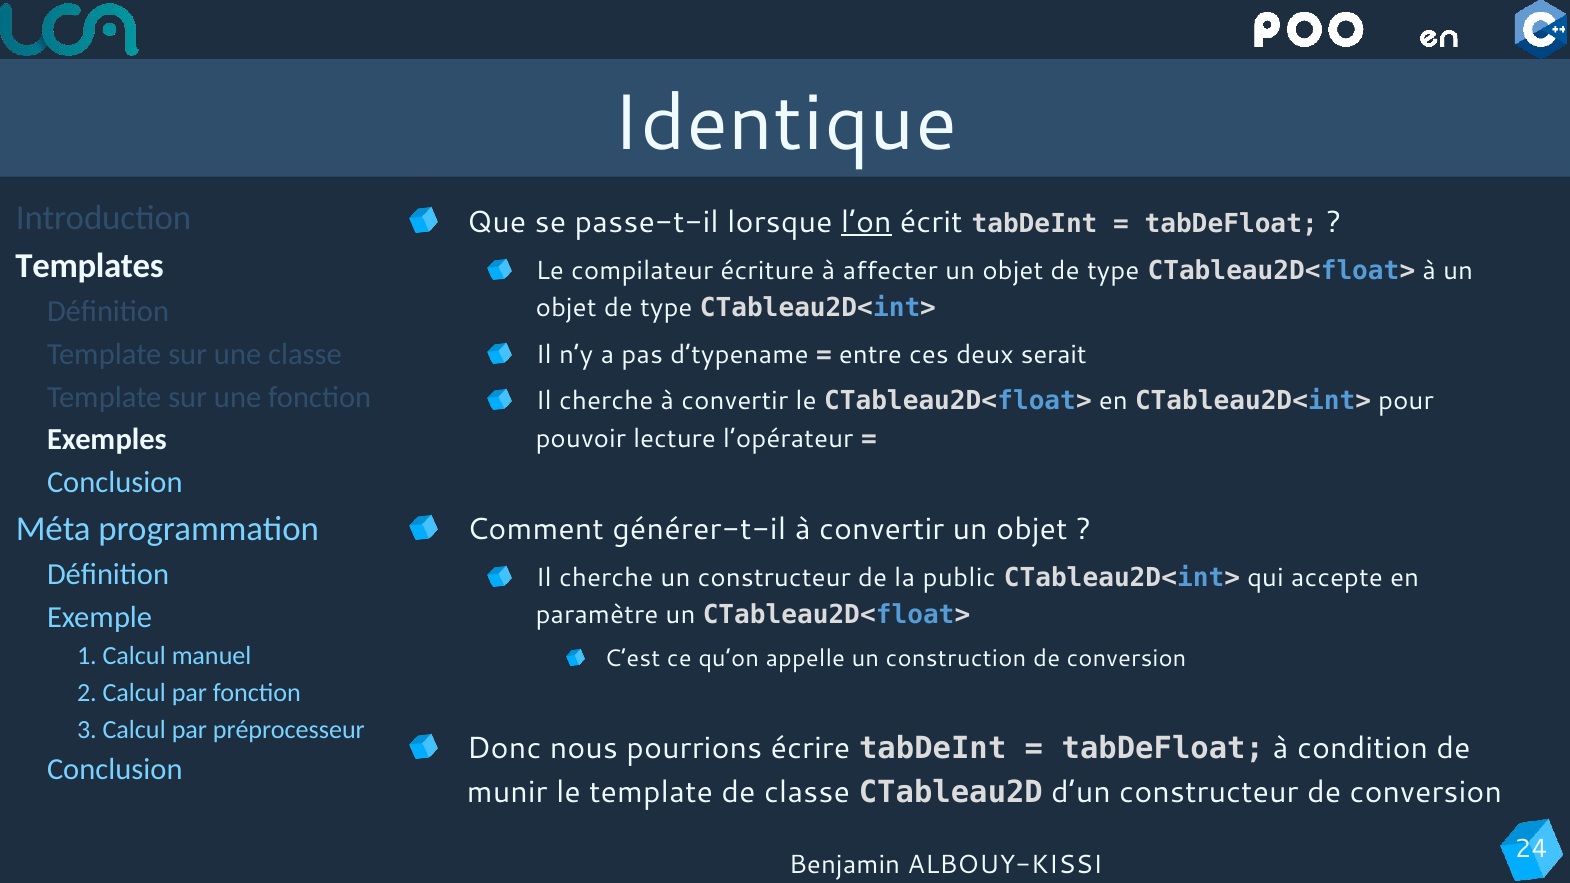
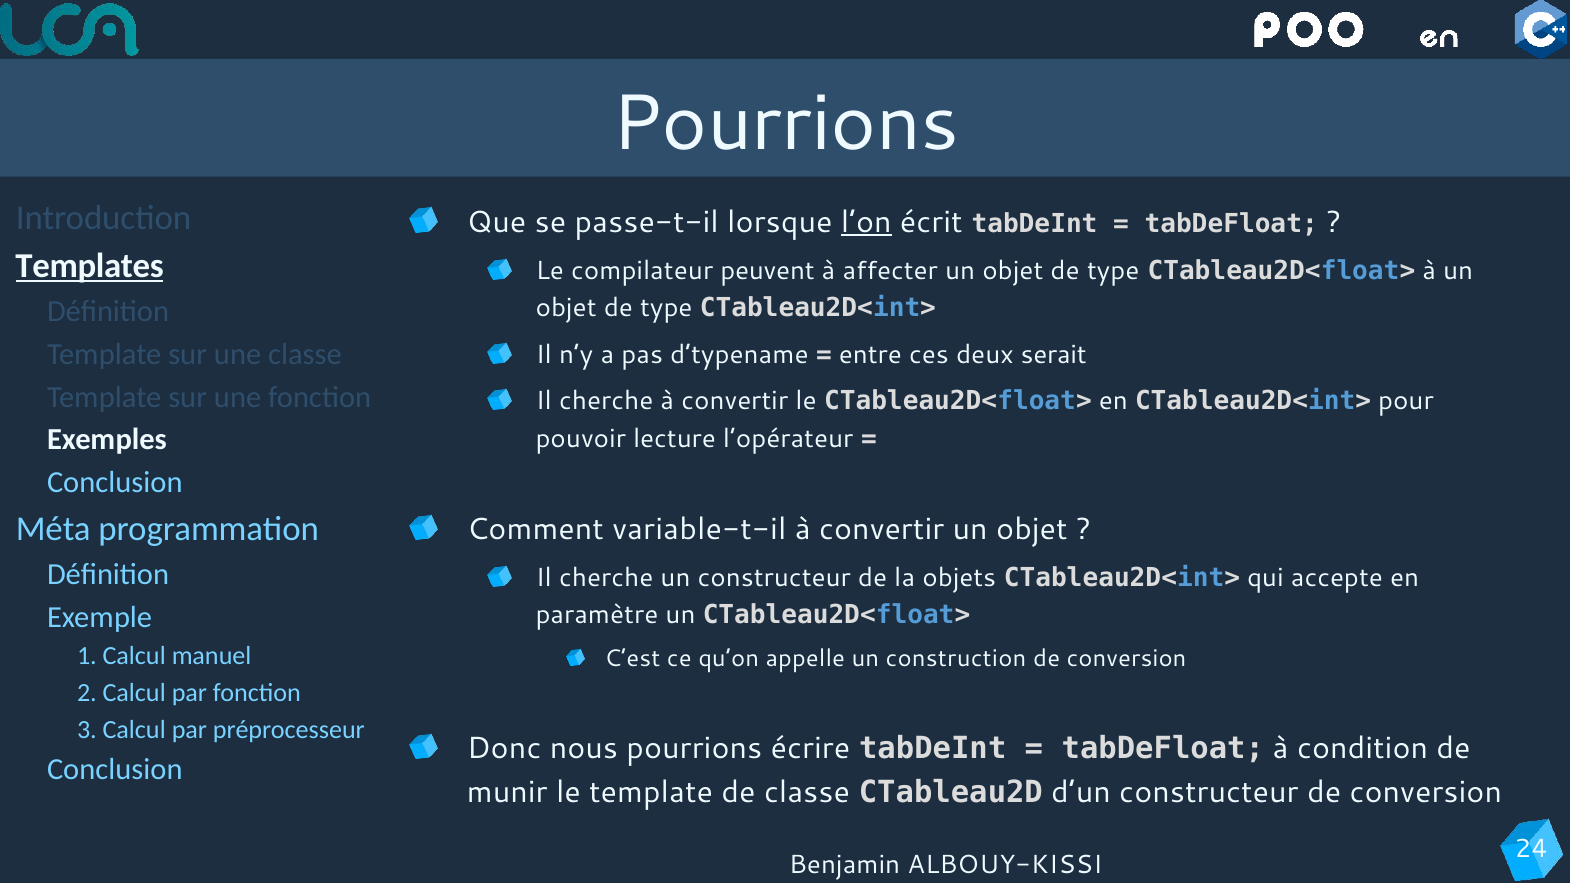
Identique: Identique -> Pourrions (785, 123)
Templates underline: none -> present (90, 266)
écriture: écriture -> peuvent (768, 271)
générer-t-il: générer-t-il -> variable-t-il (699, 529)
public: public -> objets (959, 578)
